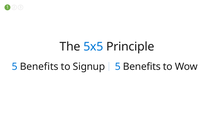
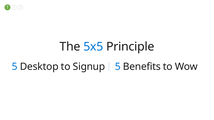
Benefits: Benefits -> Desktop (39, 67)
